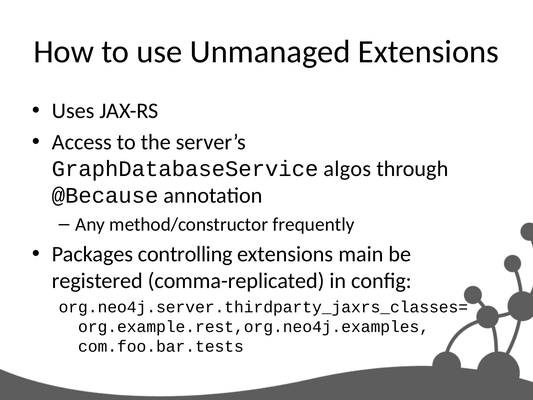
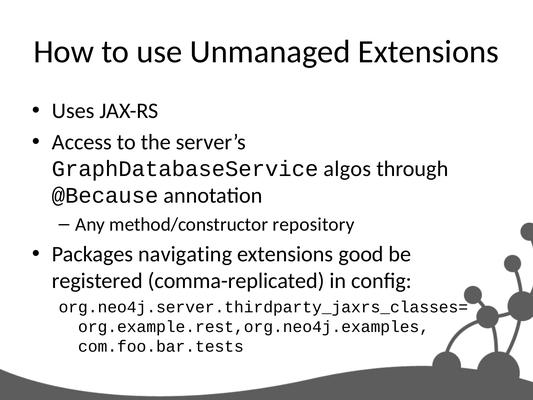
frequently: frequently -> repository (314, 224)
controlling: controlling -> navigating (185, 254)
main: main -> good (361, 254)
